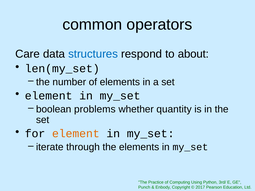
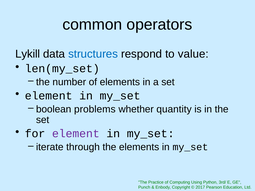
Care: Care -> Lykill (28, 54)
about: about -> value (193, 54)
element colour: orange -> purple (76, 134)
